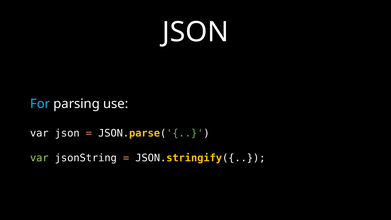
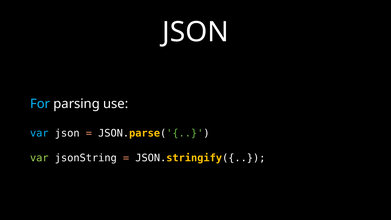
var colour: white -> light blue (39, 133)
